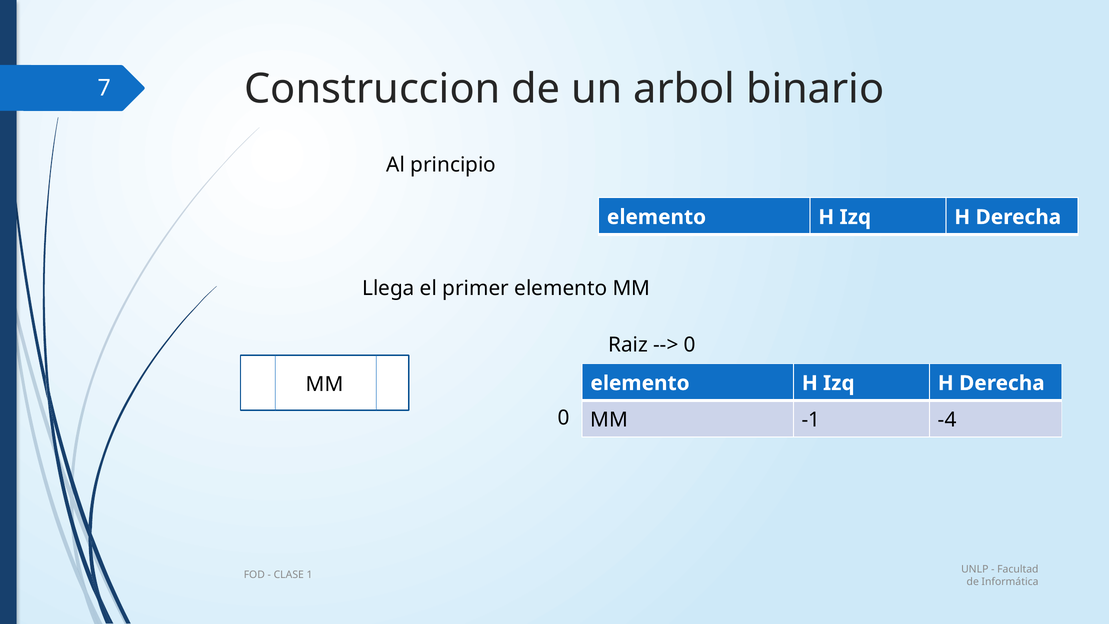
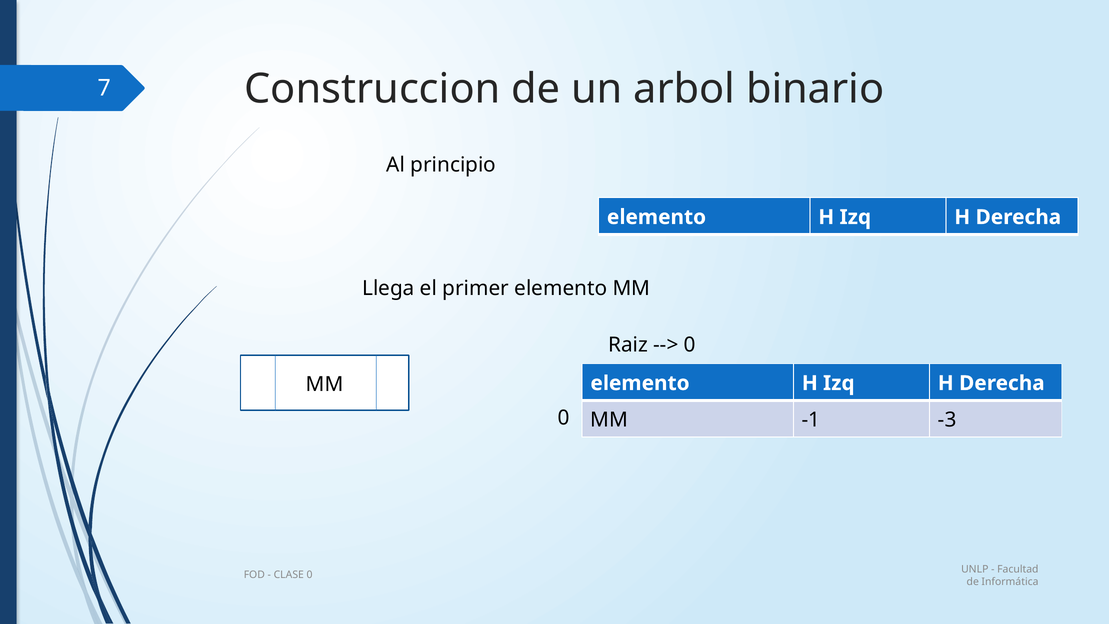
-4: -4 -> -3 (947, 420)
CLASE 1: 1 -> 0 (309, 575)
